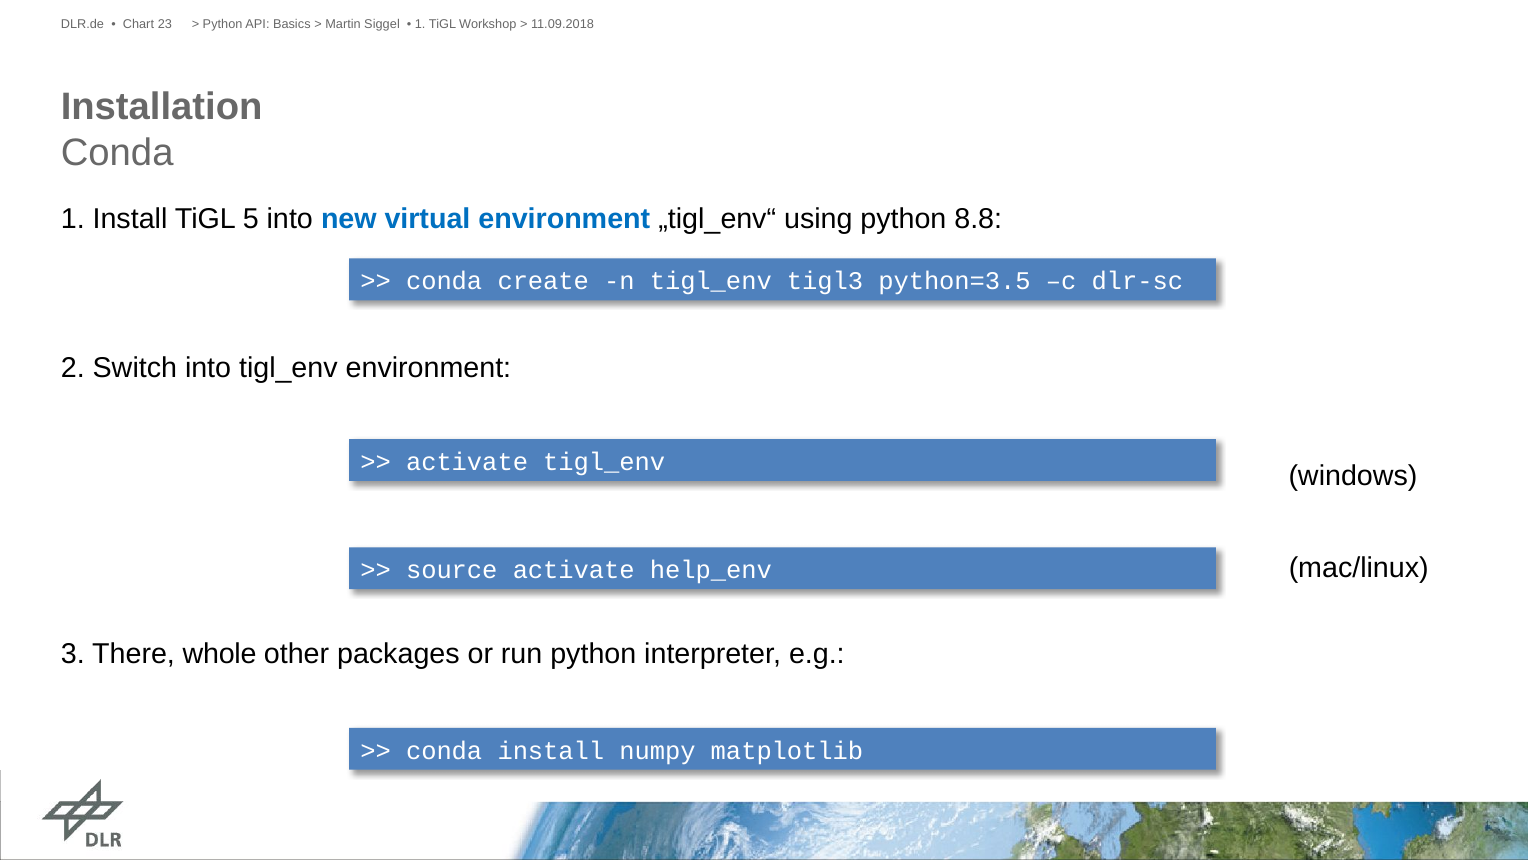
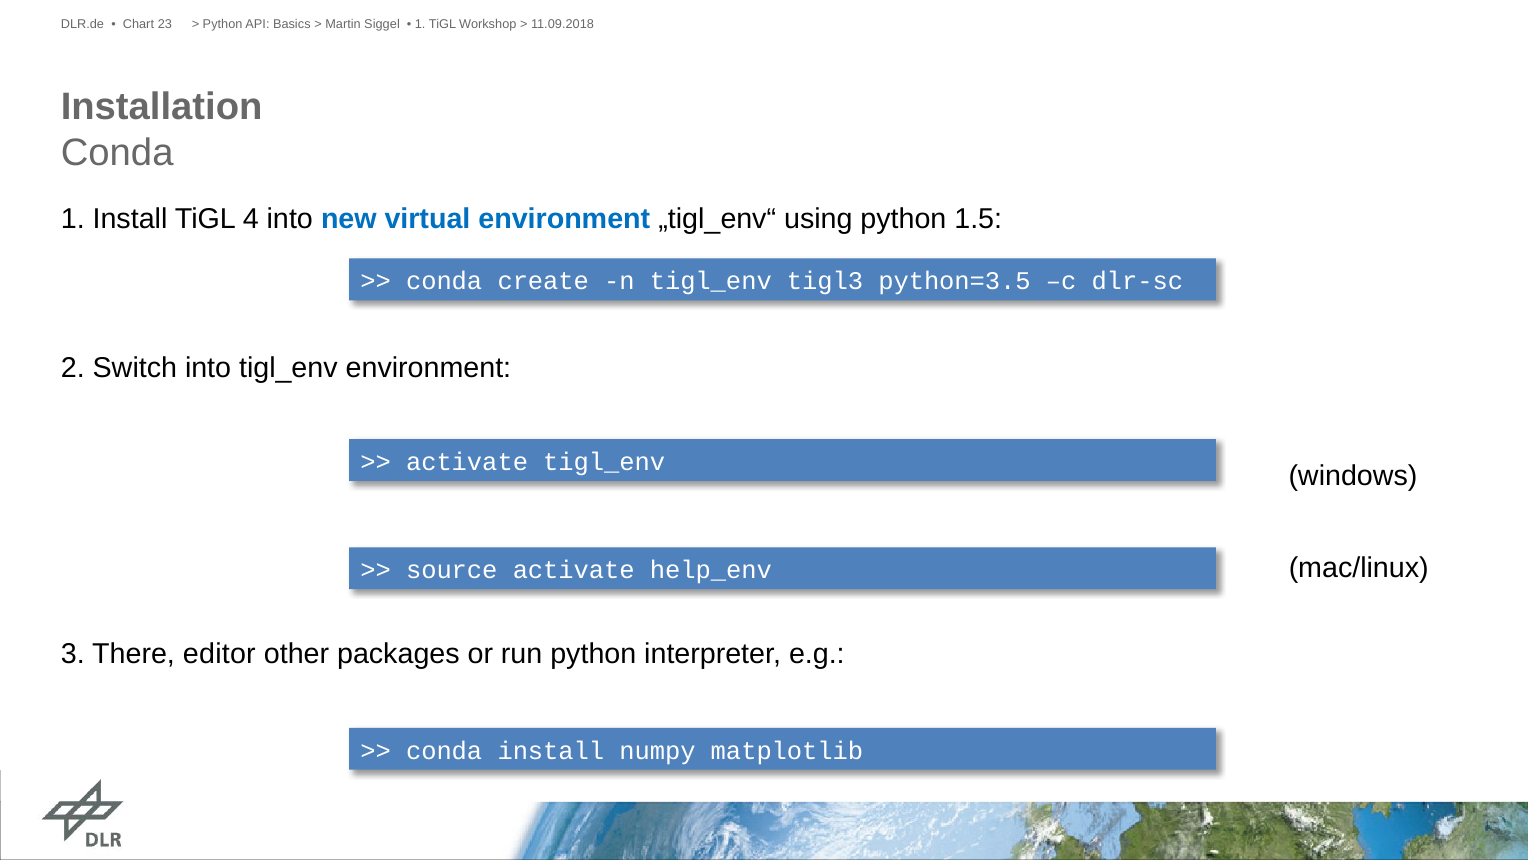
5: 5 -> 4 (251, 219)
8.8: 8.8 -> 1.5 (978, 219)
whole: whole -> editor (219, 654)
